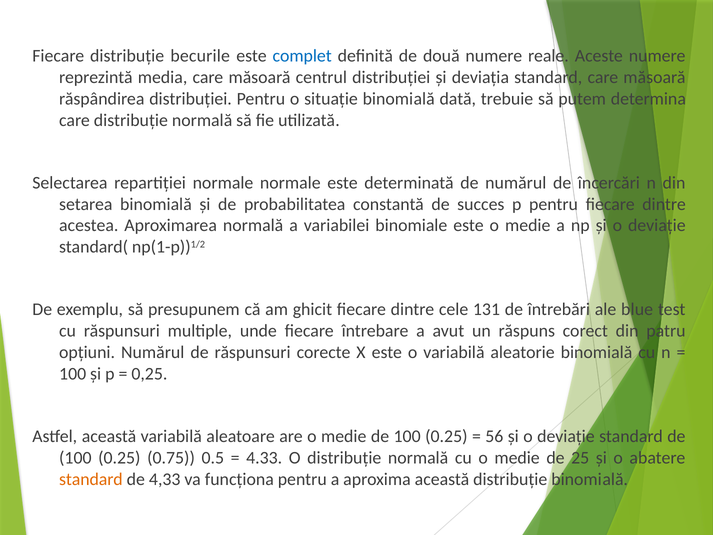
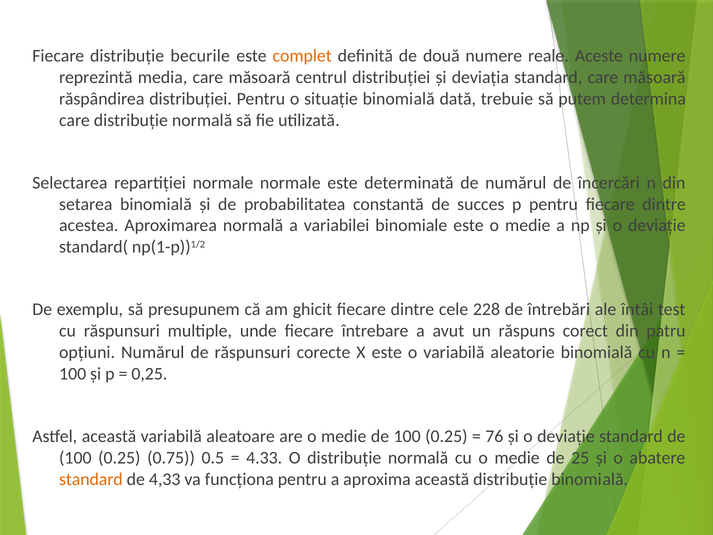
complet colour: blue -> orange (302, 56)
131: 131 -> 228 (486, 309)
blue: blue -> întâi (637, 309)
56: 56 -> 76 (494, 436)
